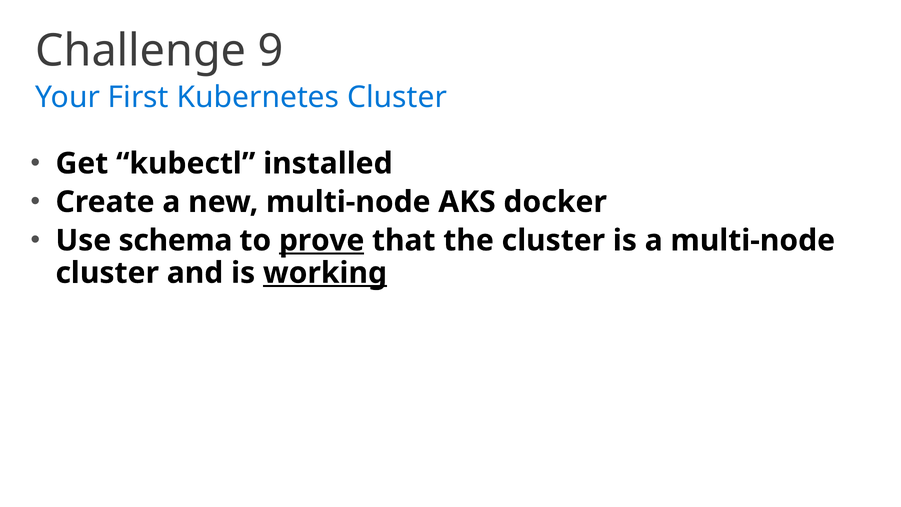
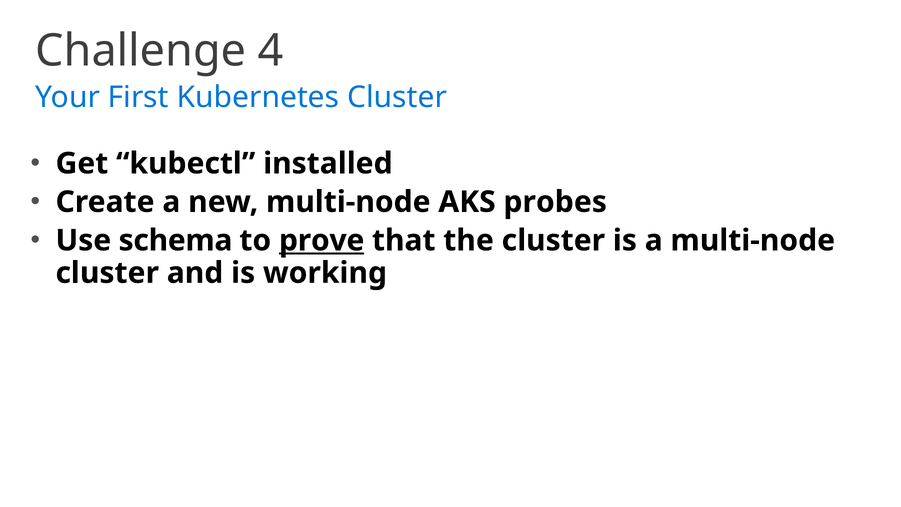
9: 9 -> 4 (271, 51)
docker: docker -> probes (555, 202)
working underline: present -> none (325, 273)
